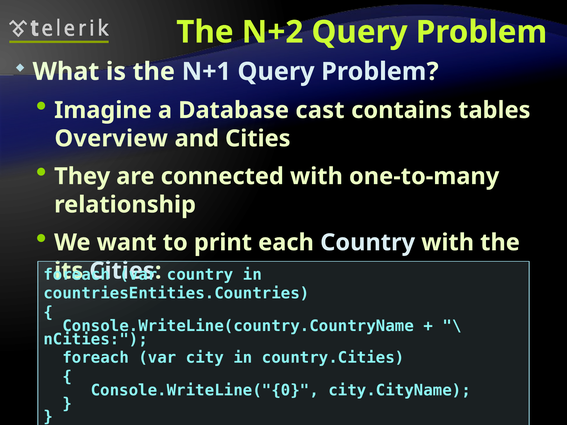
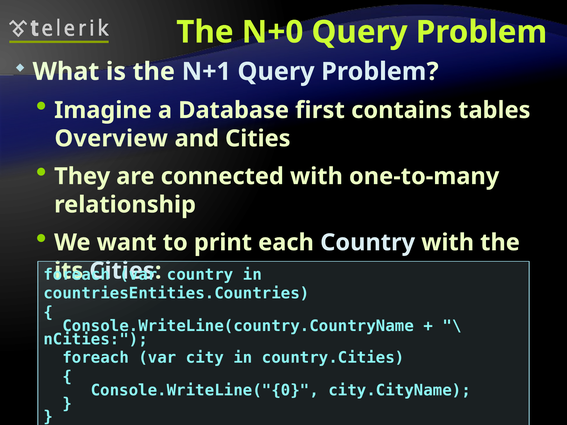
N+2: N+2 -> N+0 (273, 32)
cast: cast -> first (320, 110)
